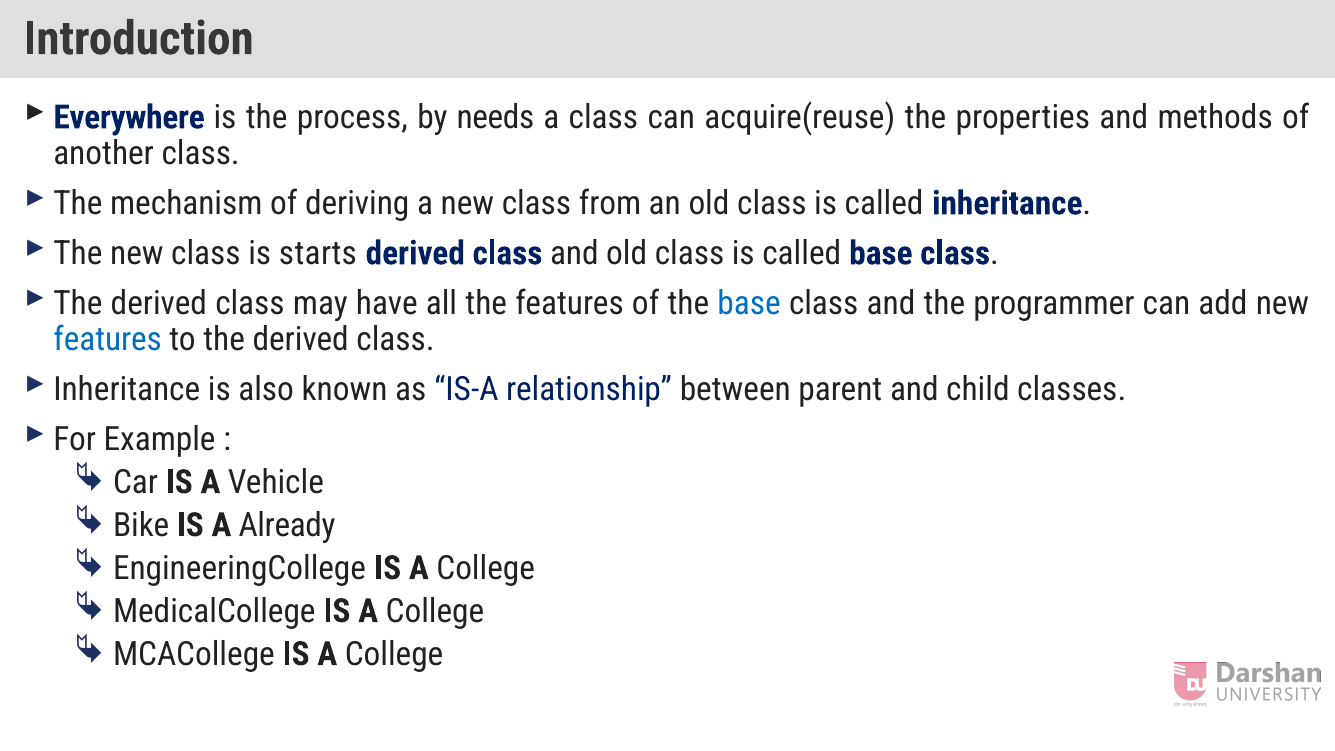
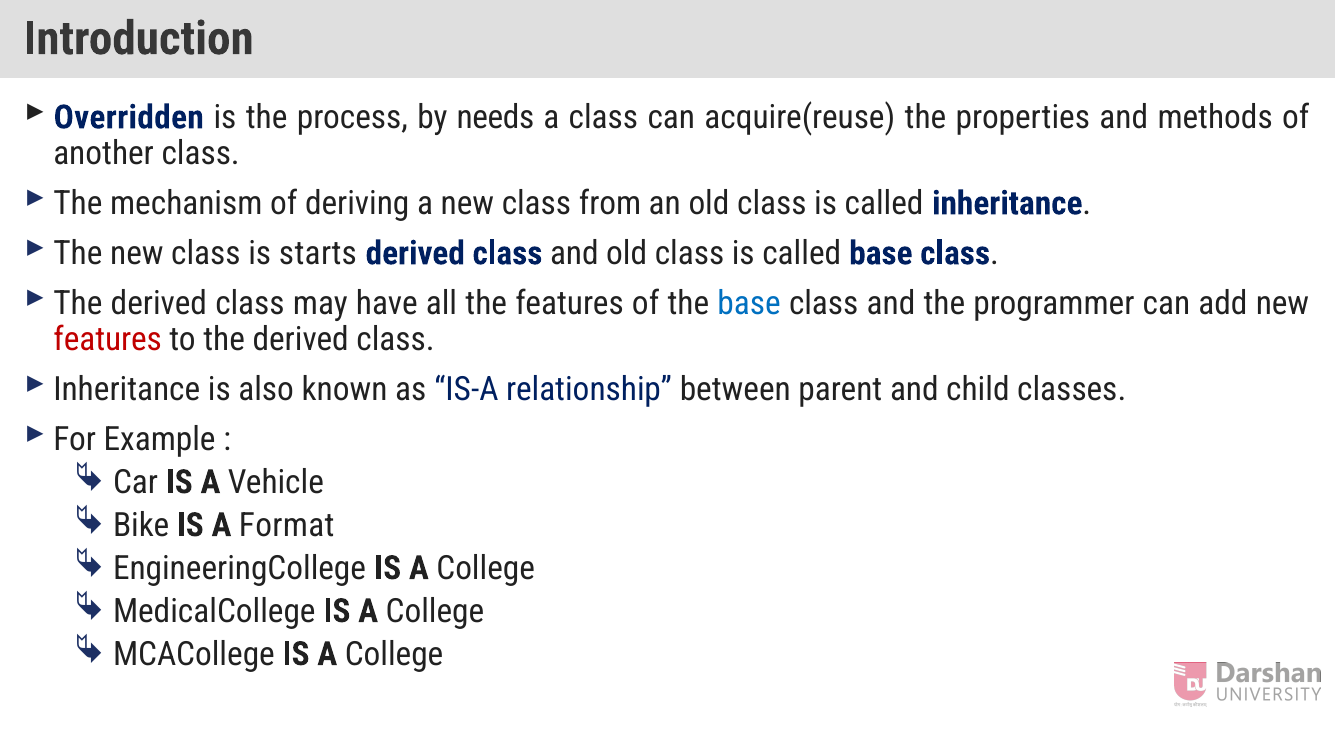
Everywhere: Everywhere -> Overridden (129, 117)
features colour: blue -> red (108, 339)
Already: Already -> Format (287, 525)
